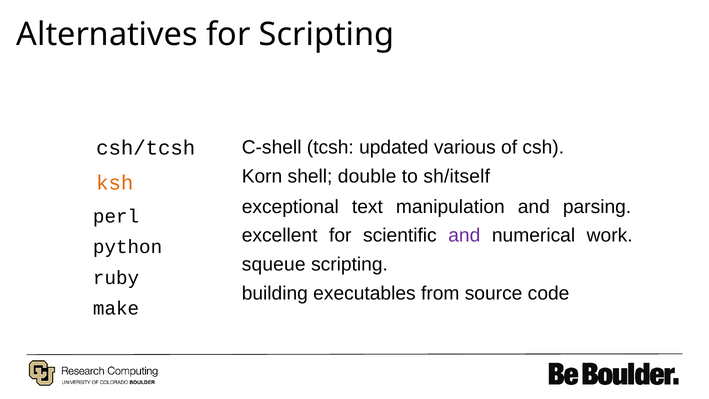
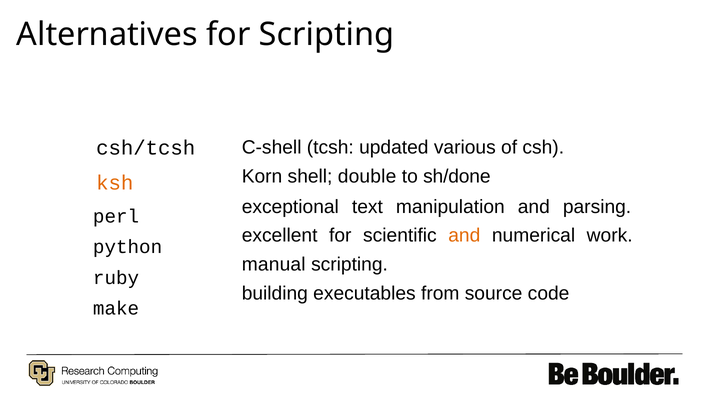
sh/itself: sh/itself -> sh/done (457, 176)
and colour: purple -> orange (464, 235)
squeue: squeue -> manual (274, 264)
